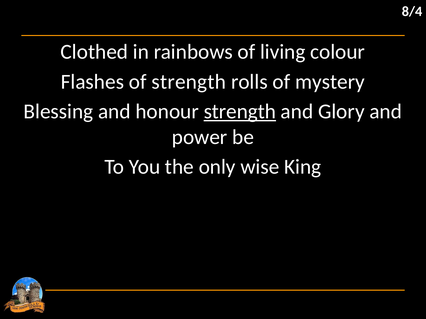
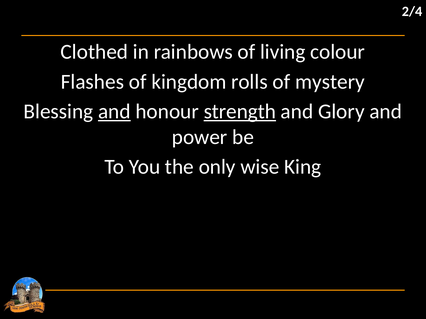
8/4: 8/4 -> 2/4 (412, 12)
of strength: strength -> kingdom (189, 82)
and underline: none -> present (114, 112)
